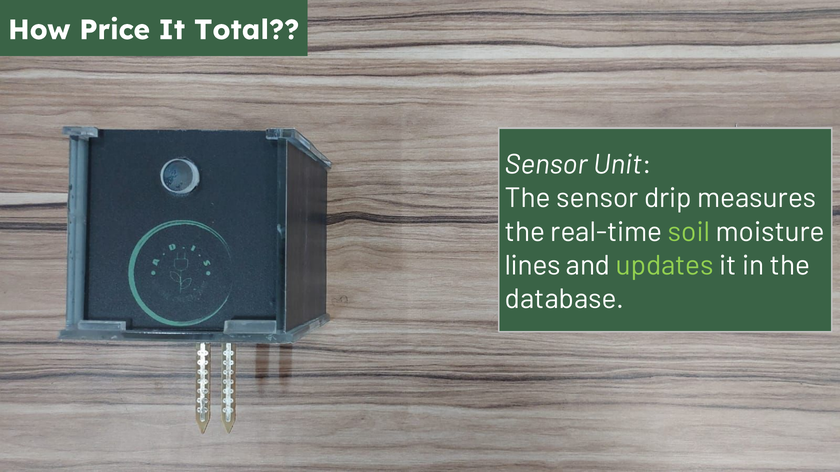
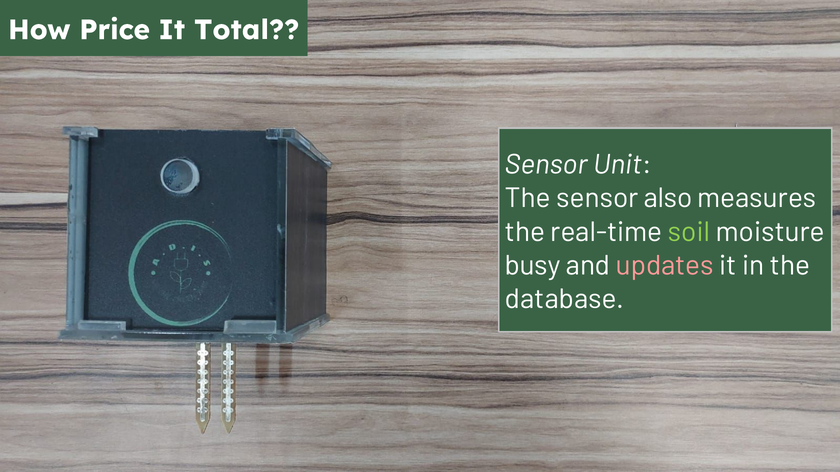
drip: drip -> also (668, 198)
lines: lines -> busy (533, 266)
updates colour: light green -> pink (665, 266)
